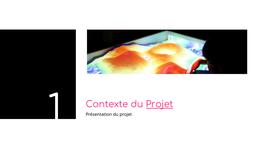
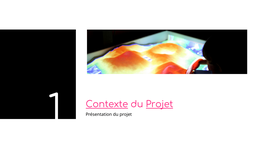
Contexte underline: none -> present (107, 104)
